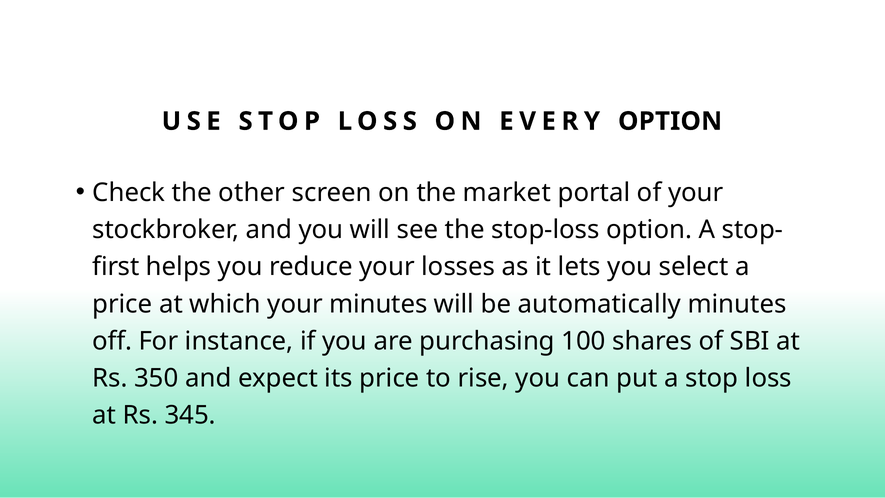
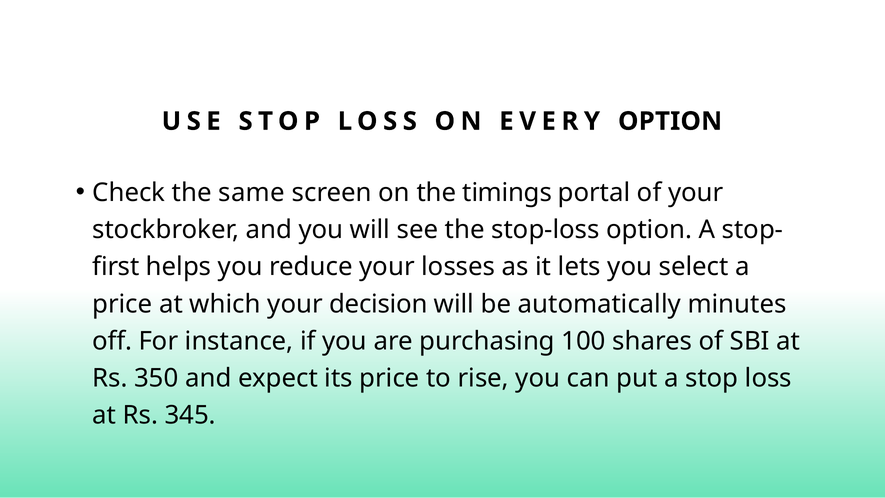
other: other -> same (252, 193)
market: market -> timings (507, 193)
your minutes: minutes -> decision (378, 304)
